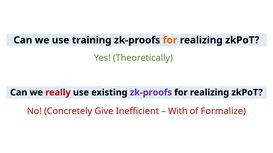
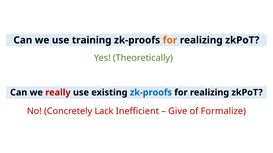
zk-proofs colour: purple -> blue (151, 93)
Give: Give -> Lack (104, 111)
With: With -> Give (178, 111)
